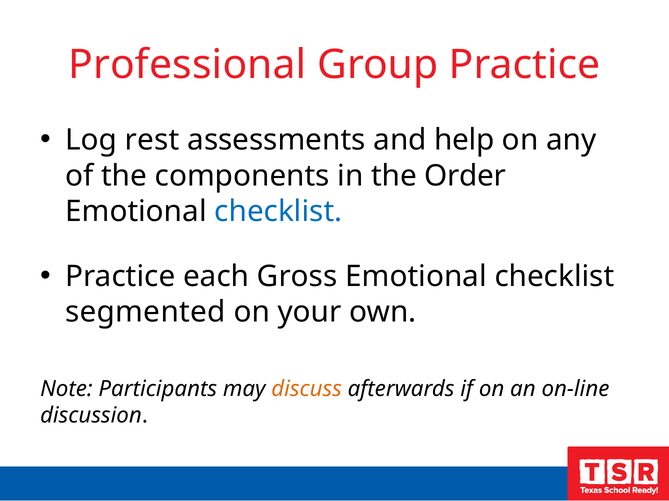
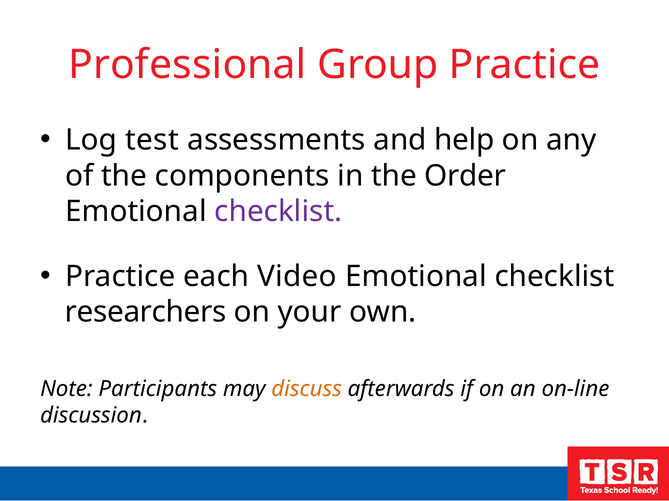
rest: rest -> test (152, 140)
checklist colour: blue -> purple (278, 212)
Gross: Gross -> Video (297, 277)
segmented: segmented -> researchers (146, 313)
